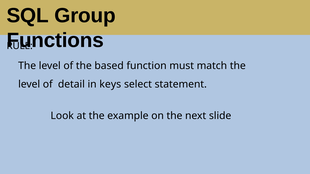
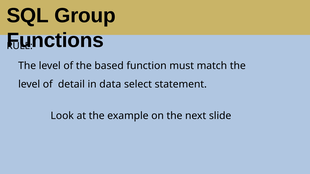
keys: keys -> data (110, 84)
